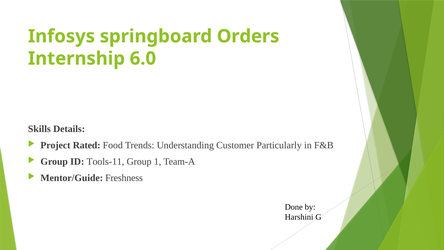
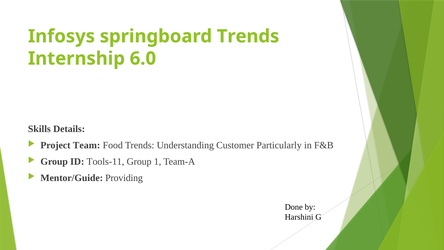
springboard Orders: Orders -> Trends (248, 36)
Rated: Rated -> Team (87, 145)
Freshness: Freshness -> Providing (124, 178)
